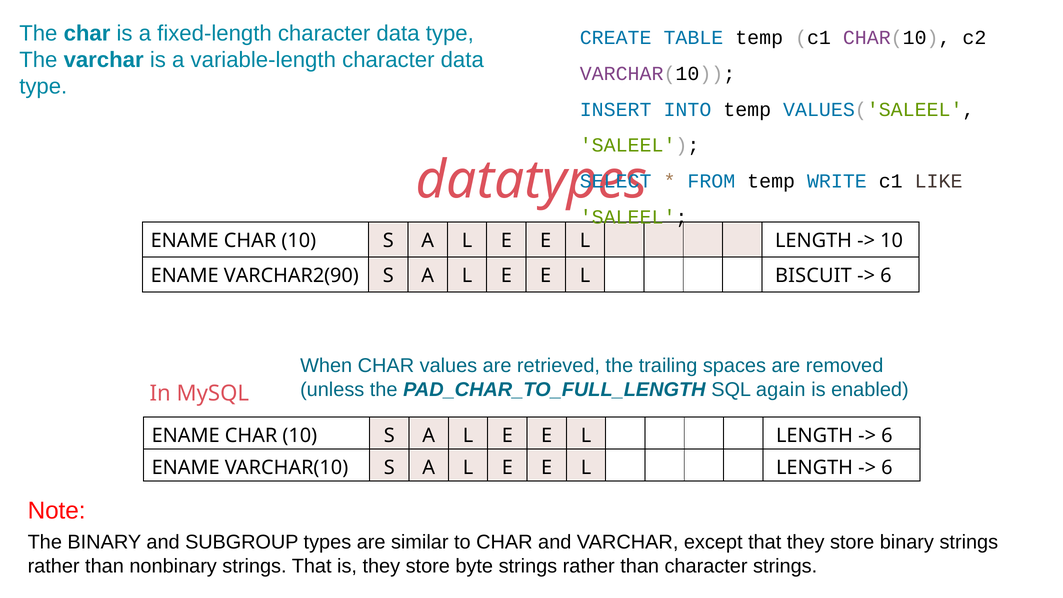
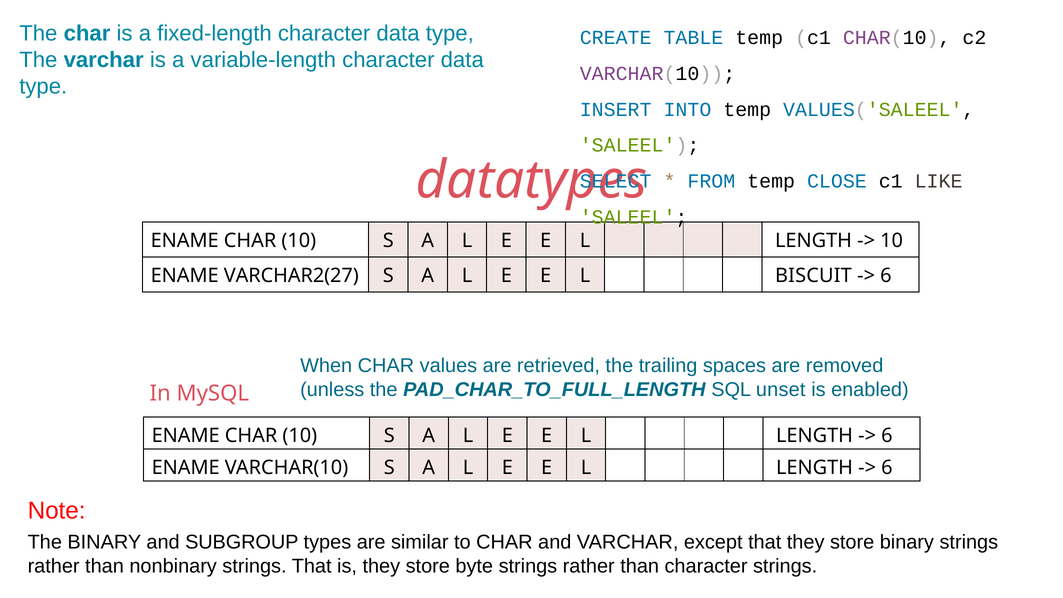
WRITE: WRITE -> CLOSE (837, 181)
VARCHAR2(90: VARCHAR2(90 -> VARCHAR2(27 (291, 276)
again: again -> unset (781, 390)
